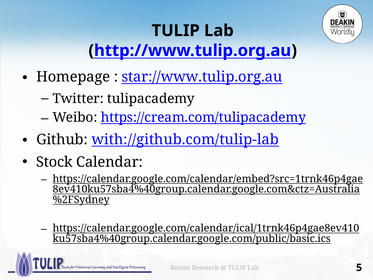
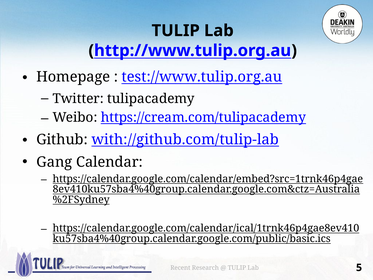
star://www.tulip.org.au: star://www.tulip.org.au -> test://www.tulip.org.au (202, 77)
Stock: Stock -> Gang (54, 162)
